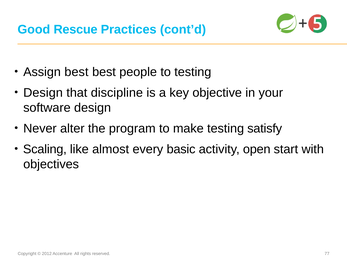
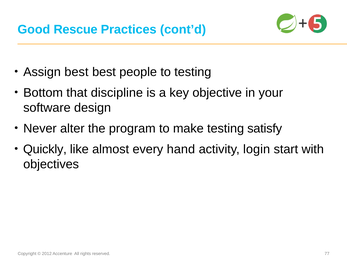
Design: Design -> Bottom (43, 93)
Scaling: Scaling -> Quickly (45, 149)
basic: basic -> hand (181, 149)
open: open -> login (257, 149)
